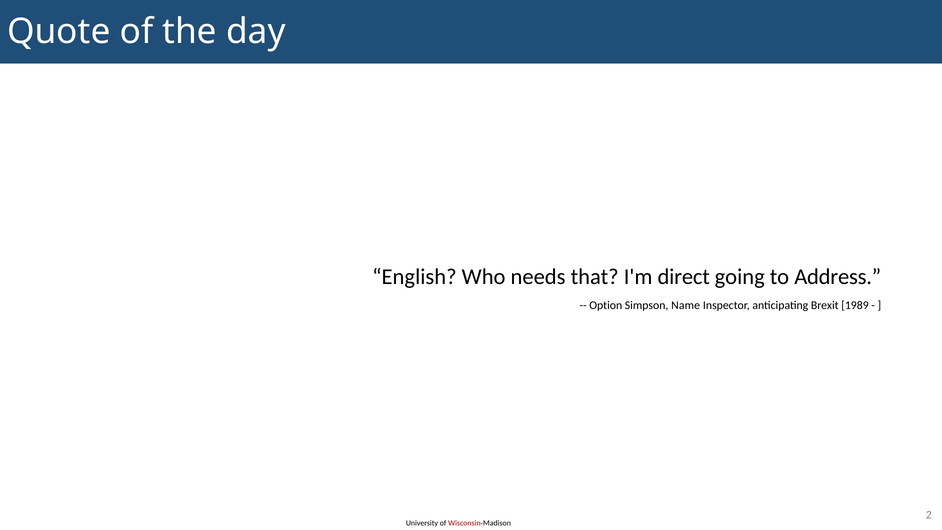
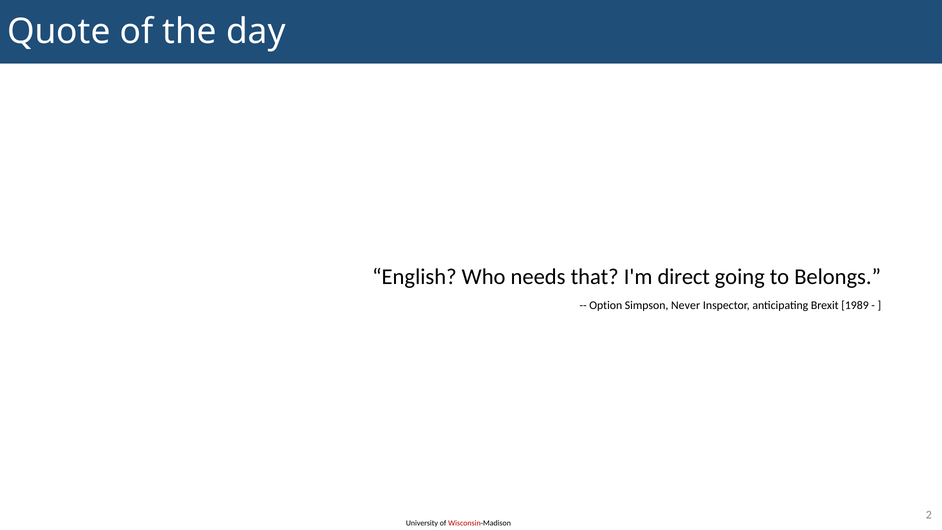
Address: Address -> Belongs (838, 277)
Name: Name -> Never (686, 305)
